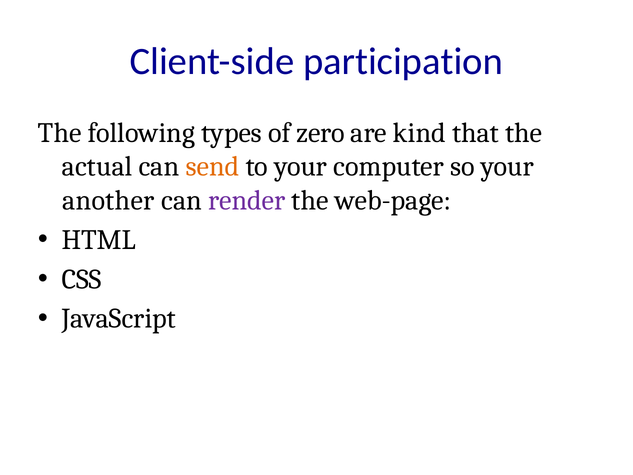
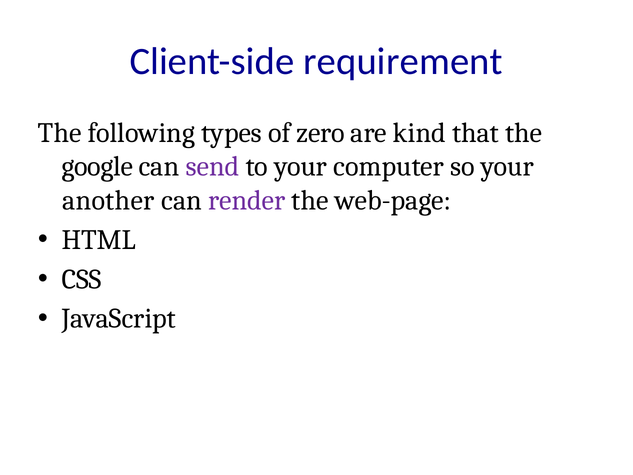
participation: participation -> requirement (403, 61)
actual: actual -> google (97, 167)
send colour: orange -> purple (213, 167)
